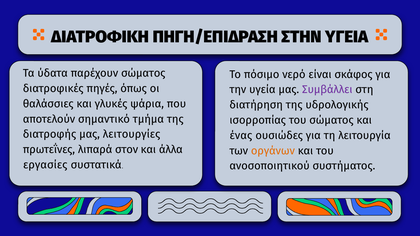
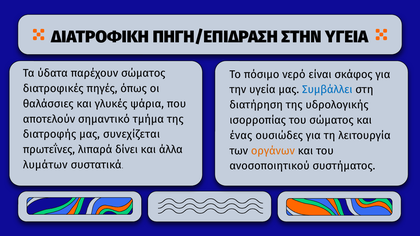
Συμβάλλει colour: purple -> blue (327, 90)
λειτουργίες: λειτουργίες -> συνεχίζεται (132, 134)
στον: στον -> δίνει (127, 150)
εργασίες: εργασίες -> λυμάτων (45, 165)
